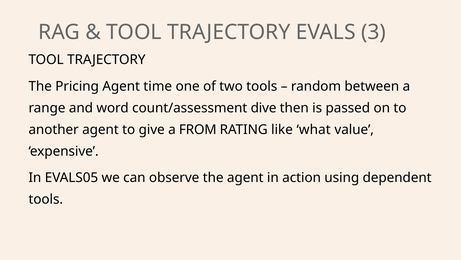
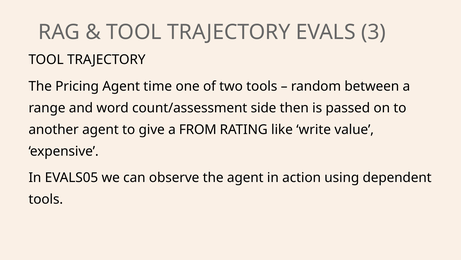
dive: dive -> side (264, 108)
what: what -> write (314, 129)
